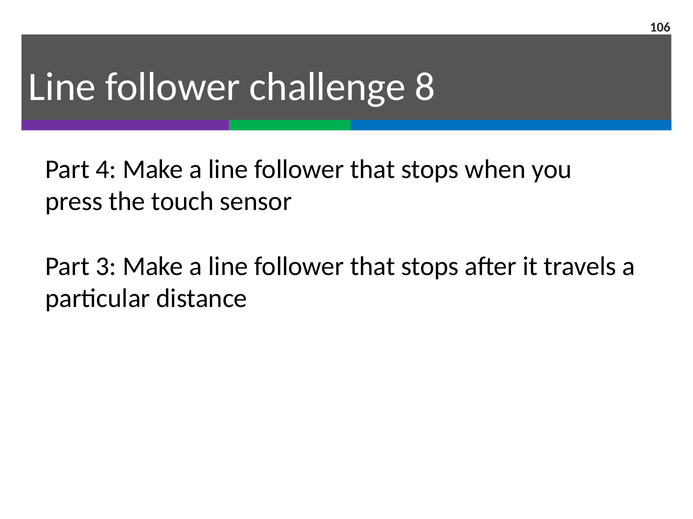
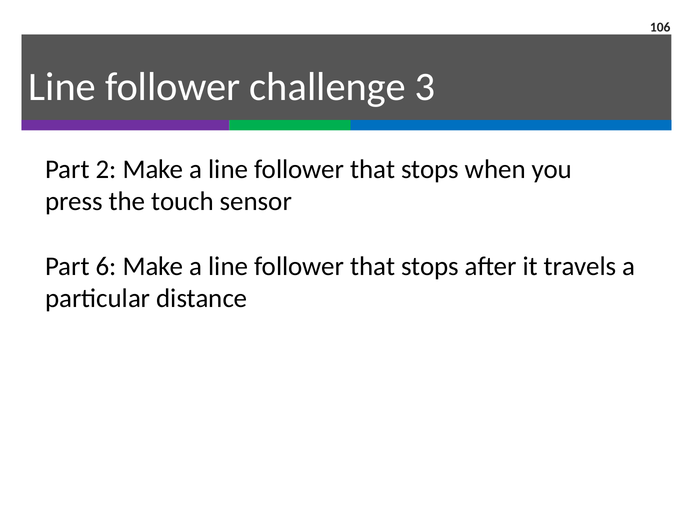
8: 8 -> 3 (425, 87)
4: 4 -> 2 (106, 170)
3: 3 -> 6 (106, 267)
